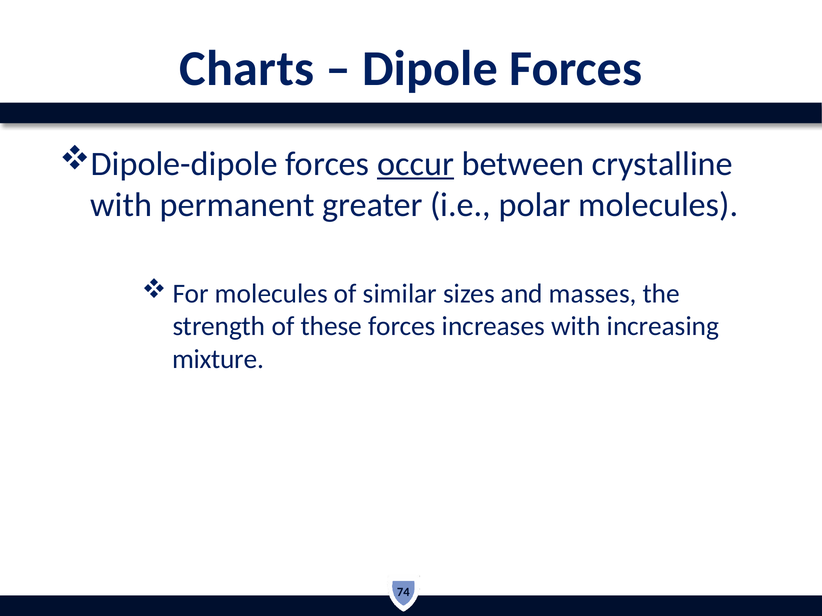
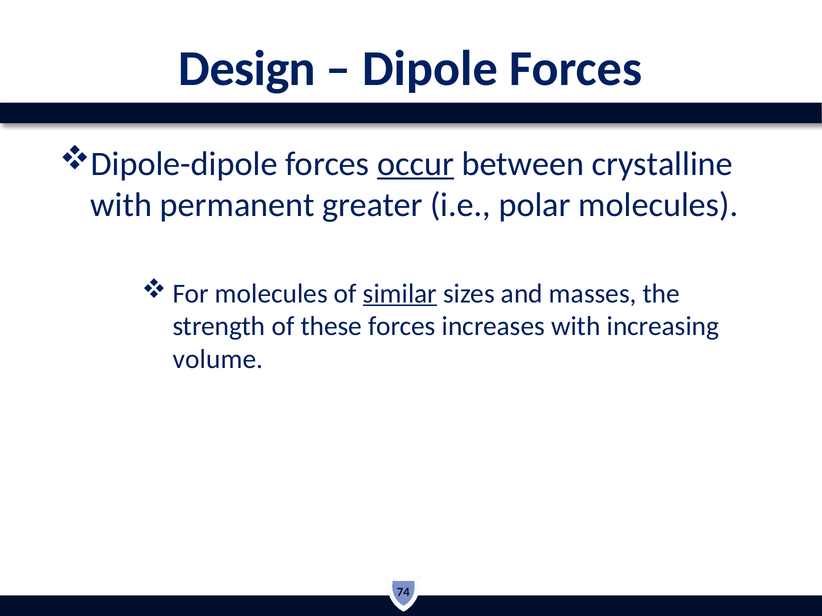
Charts: Charts -> Design (247, 69)
similar underline: none -> present (400, 294)
mixture: mixture -> volume (218, 359)
